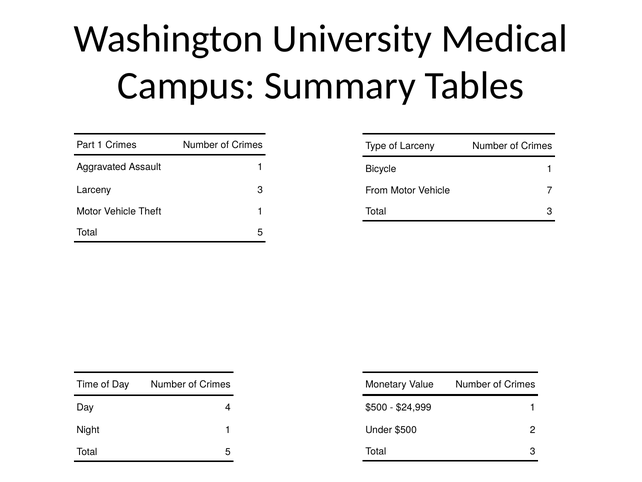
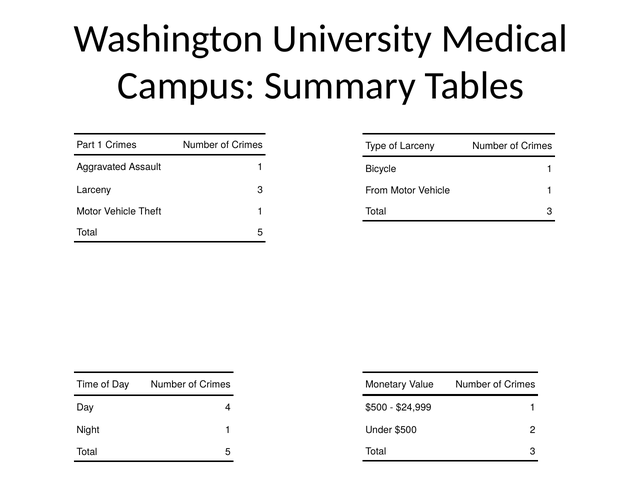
Vehicle 7: 7 -> 1 (550, 190)
